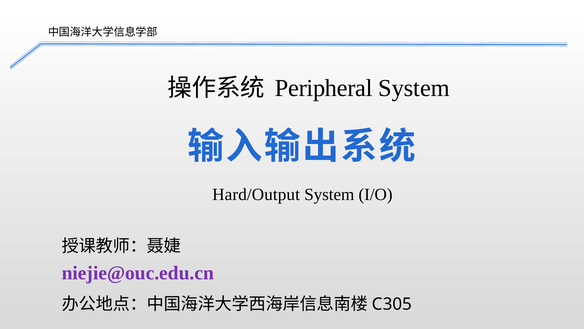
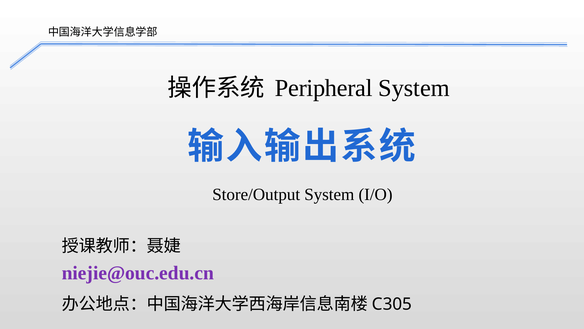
Hard/Output: Hard/Output -> Store/Output (256, 194)
